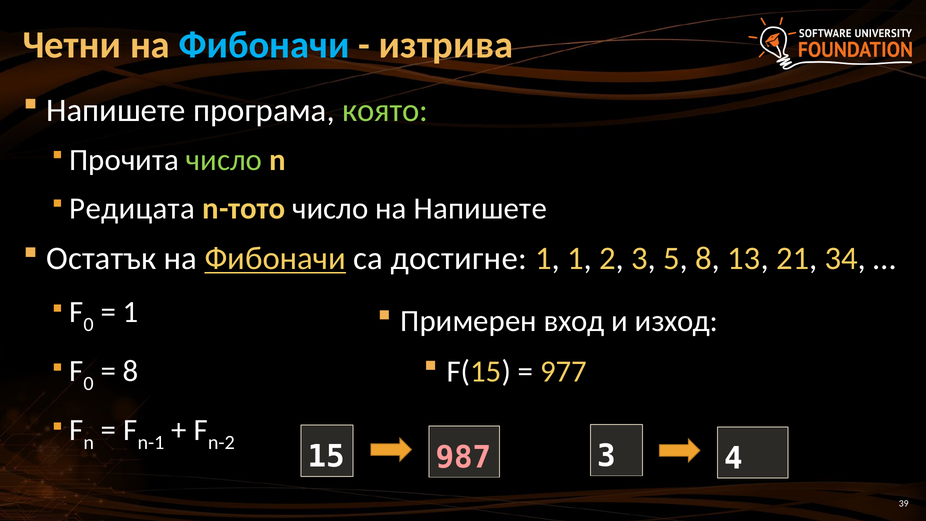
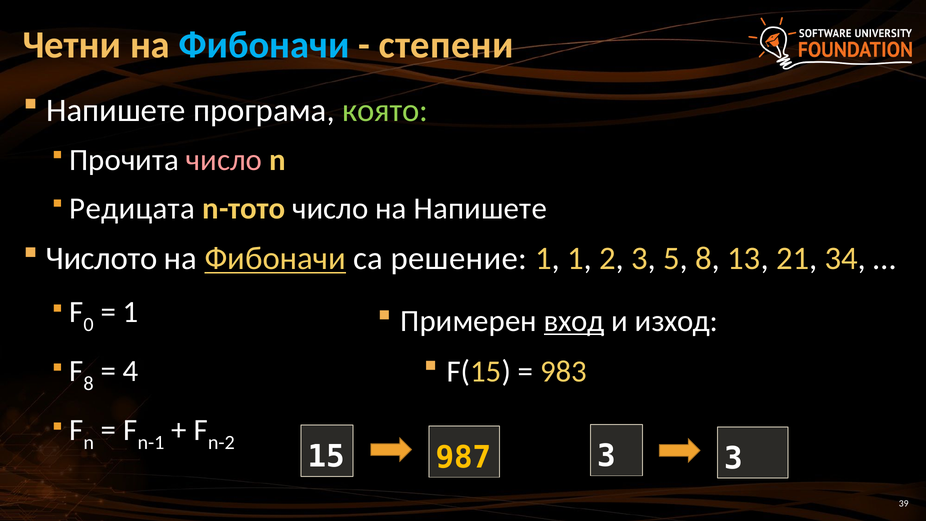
изтрива: изтрива -> степени (446, 45)
число colour: light green -> pink (224, 160)
Остатък: Остатък -> Числото (102, 259)
достигне: достигне -> решение (459, 259)
вход underline: none -> present (574, 321)
977: 977 -> 983 (564, 371)
0: 0 -> 8 (89, 383)
8: 8 -> 4 (131, 371)
987 colour: pink -> yellow (463, 458)
3 4: 4 -> 3 (733, 458)
